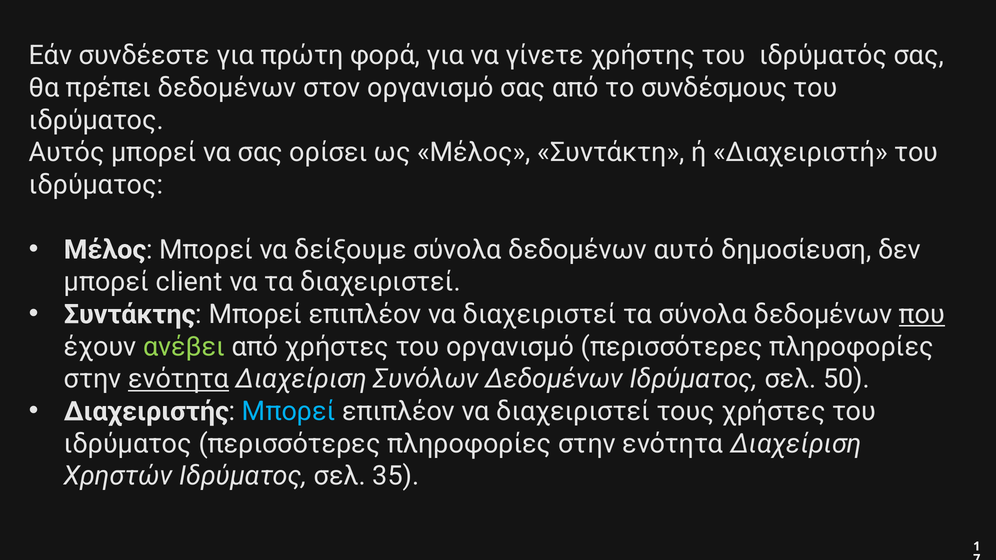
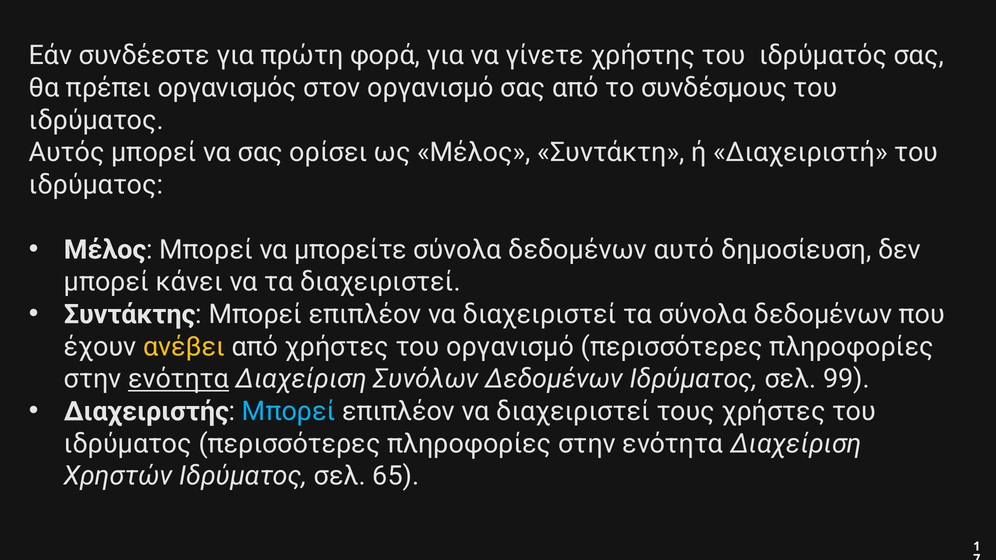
πρέπει δεδομένων: δεδομένων -> οργανισμός (227, 88)
δείξουμε: δείξουμε -> μπορείτε (351, 250)
client: client -> κάνει (189, 282)
που underline: present -> none (922, 314)
ανέβει colour: light green -> yellow (184, 347)
50: 50 -> 99 (846, 379)
35: 35 -> 65 (396, 476)
